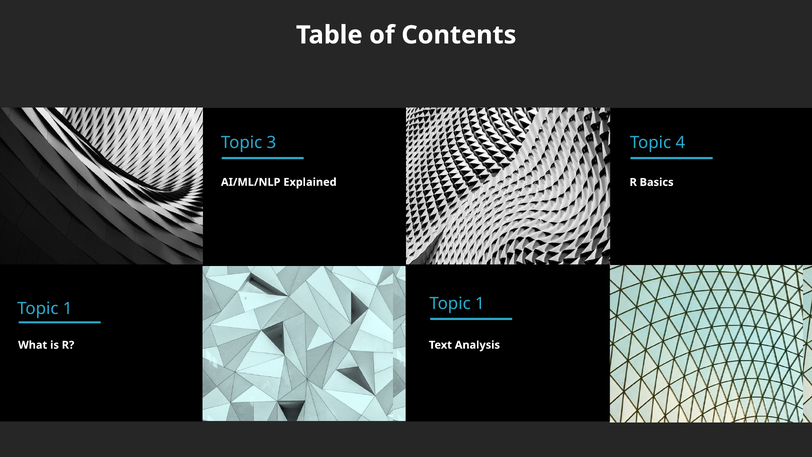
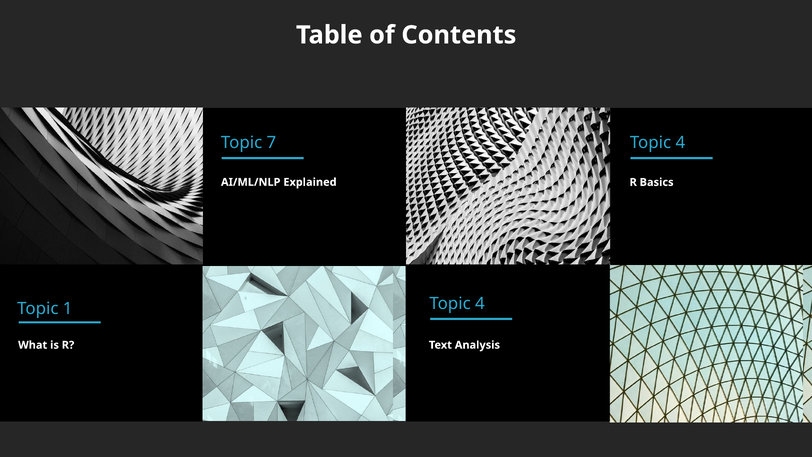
3: 3 -> 7 (271, 143)
1: 1 -> 4 (480, 303)
